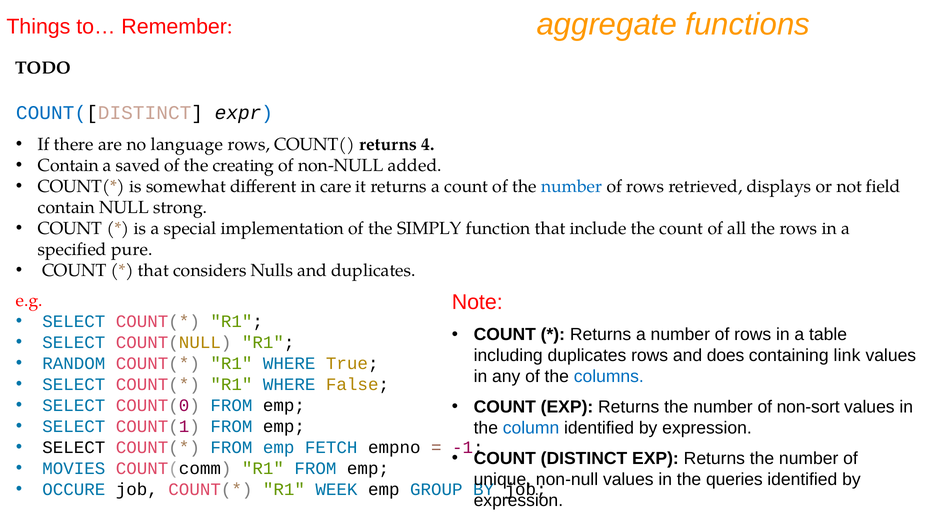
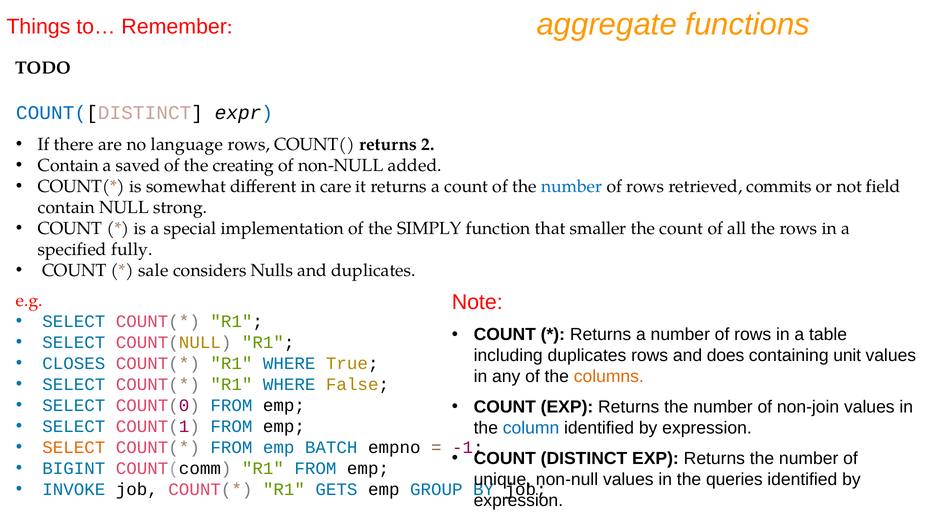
4: 4 -> 2 (428, 144)
displays: displays -> commits (779, 186)
include: include -> smaller (598, 228)
pure: pure -> fully (132, 249)
that: that -> sale (153, 270)
link: link -> unit (847, 356)
RANDOM: RANDOM -> CLOSES (74, 364)
columns colour: blue -> orange (609, 377)
non-sort: non-sort -> non-join (808, 407)
SELECT colour: black -> orange (74, 448)
FETCH: FETCH -> BATCH (331, 448)
MOVIES: MOVIES -> BIGINT (74, 469)
OCCURE: OCCURE -> INVOKE (74, 490)
WEEK: WEEK -> GETS (336, 490)
